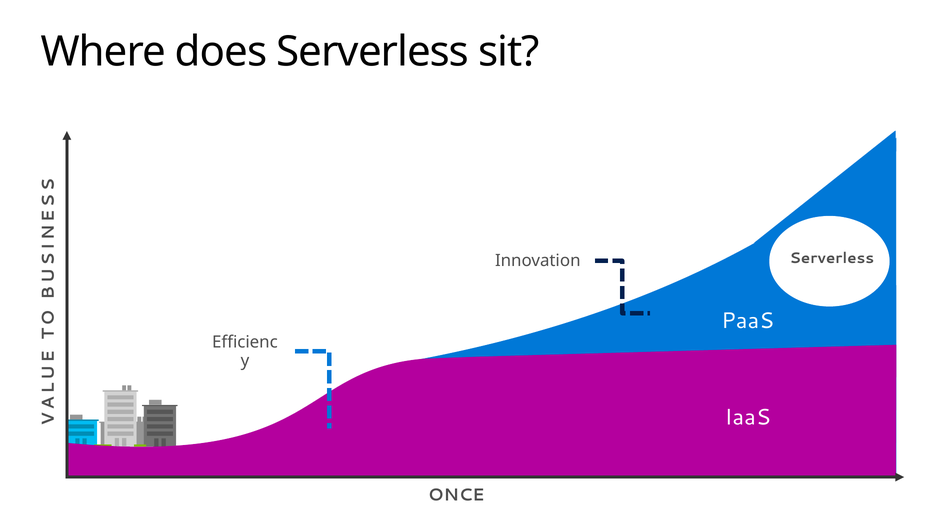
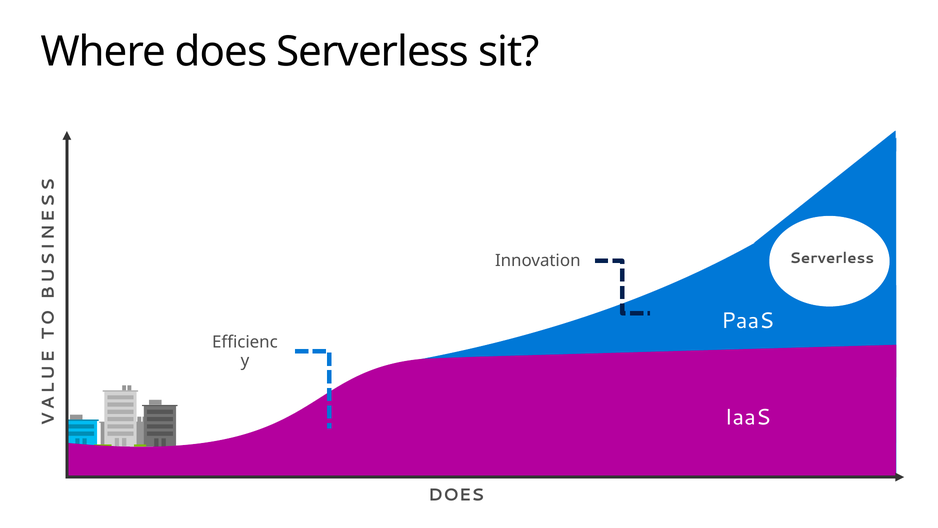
ONCE: ONCE -> DOES (456, 495)
